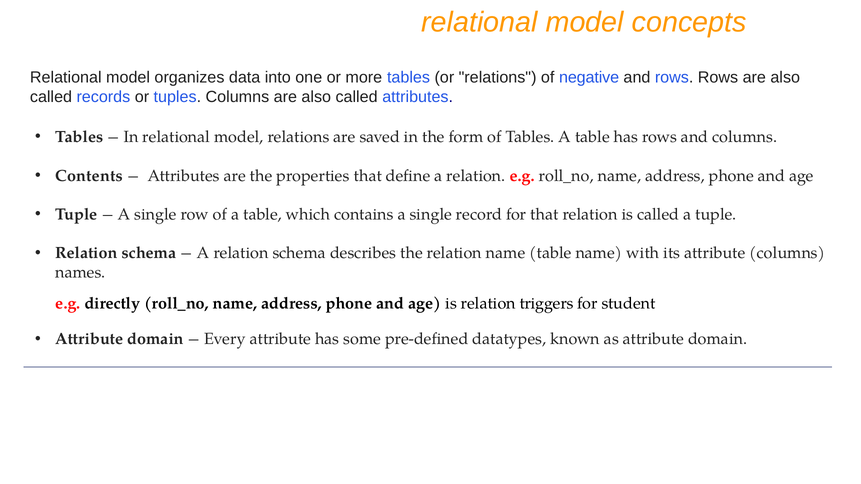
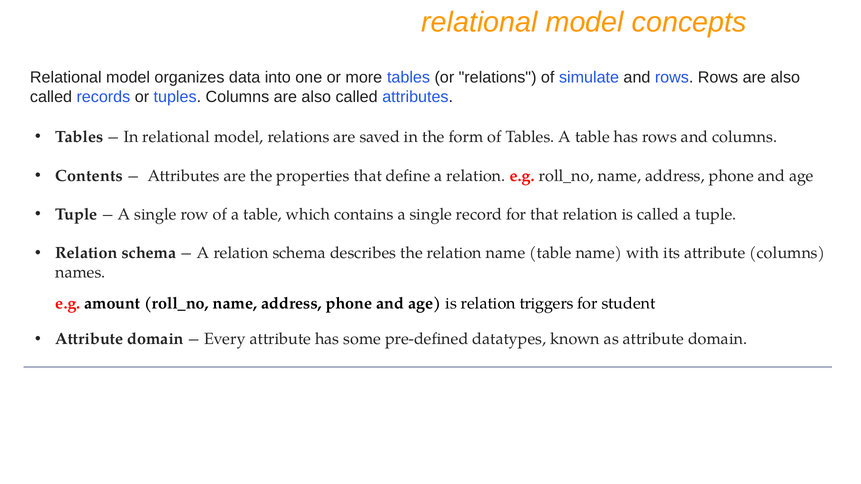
negative: negative -> simulate (589, 78)
directly: directly -> amount (112, 304)
